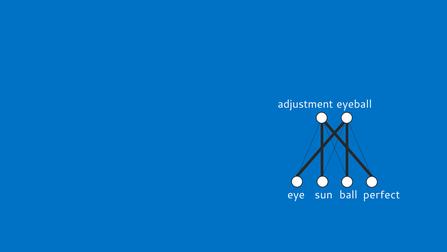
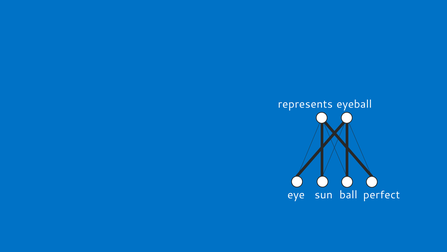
adjustment: adjustment -> represents (305, 104)
